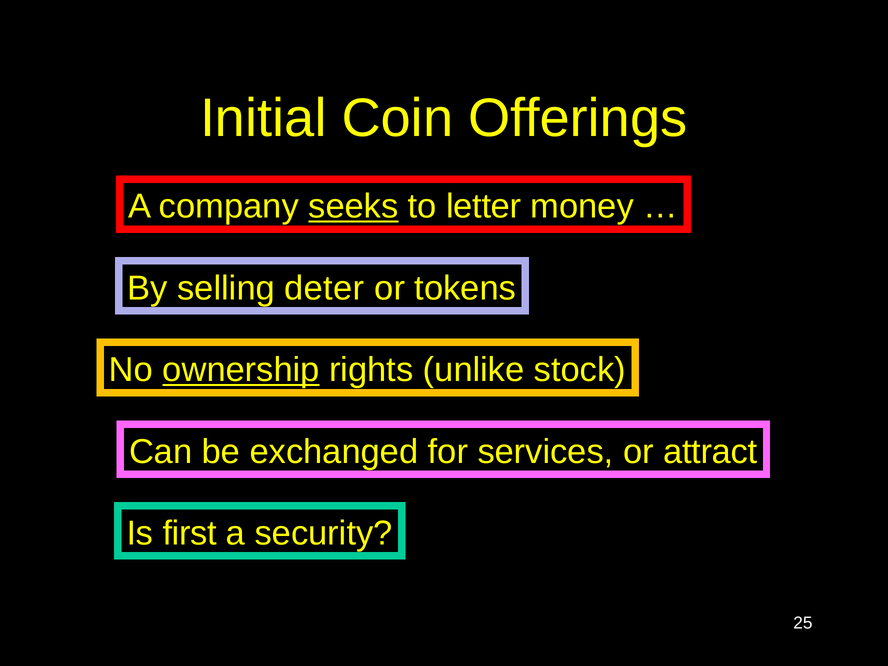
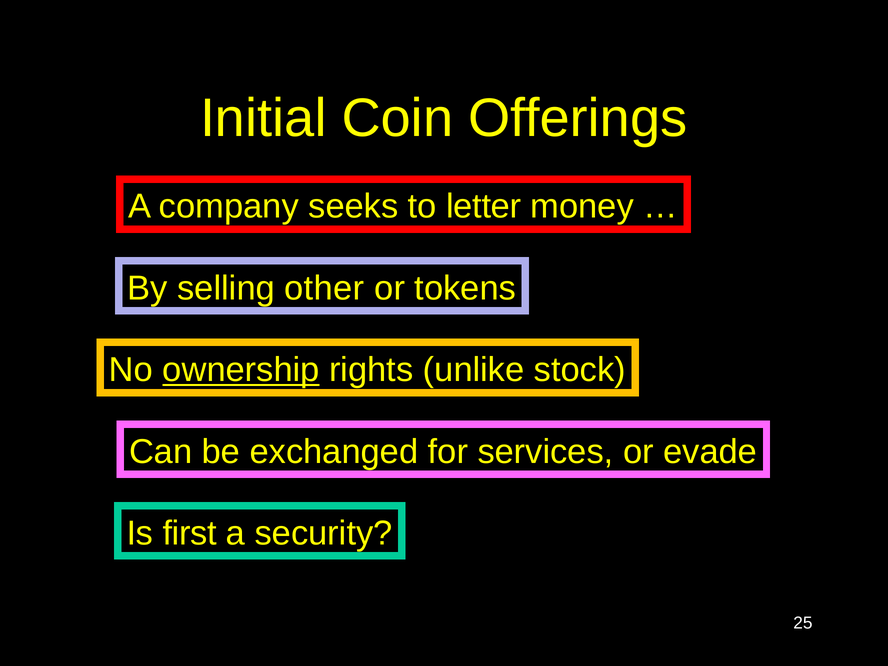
seeks underline: present -> none (353, 207)
deter: deter -> other (324, 288)
attract: attract -> evade (710, 452)
